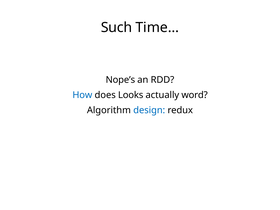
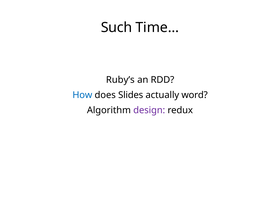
Nope’s: Nope’s -> Ruby’s (120, 80)
Looks: Looks -> Slides (131, 95)
design colour: blue -> purple (149, 110)
